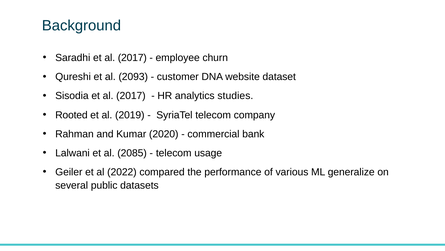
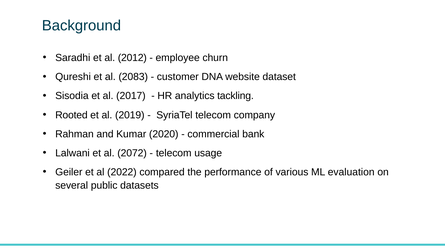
Saradhi et al 2017: 2017 -> 2012 (132, 58)
2093: 2093 -> 2083 (133, 77)
studies: studies -> tackling (235, 96)
2085: 2085 -> 2072 (132, 153)
generalize: generalize -> evaluation (351, 172)
